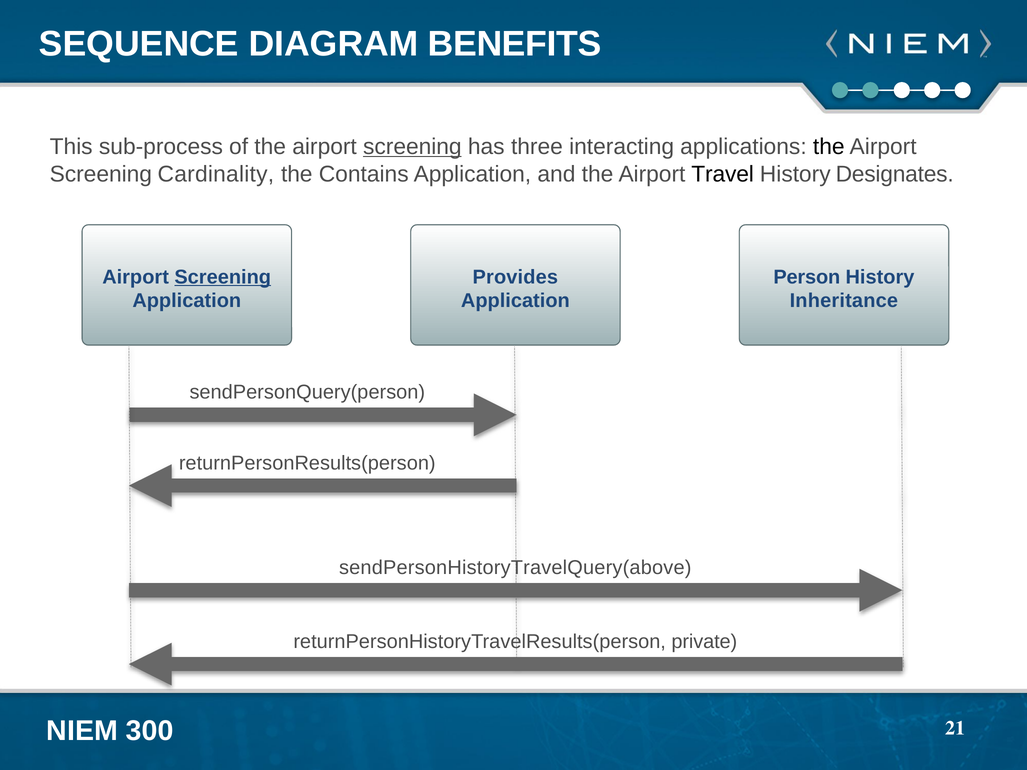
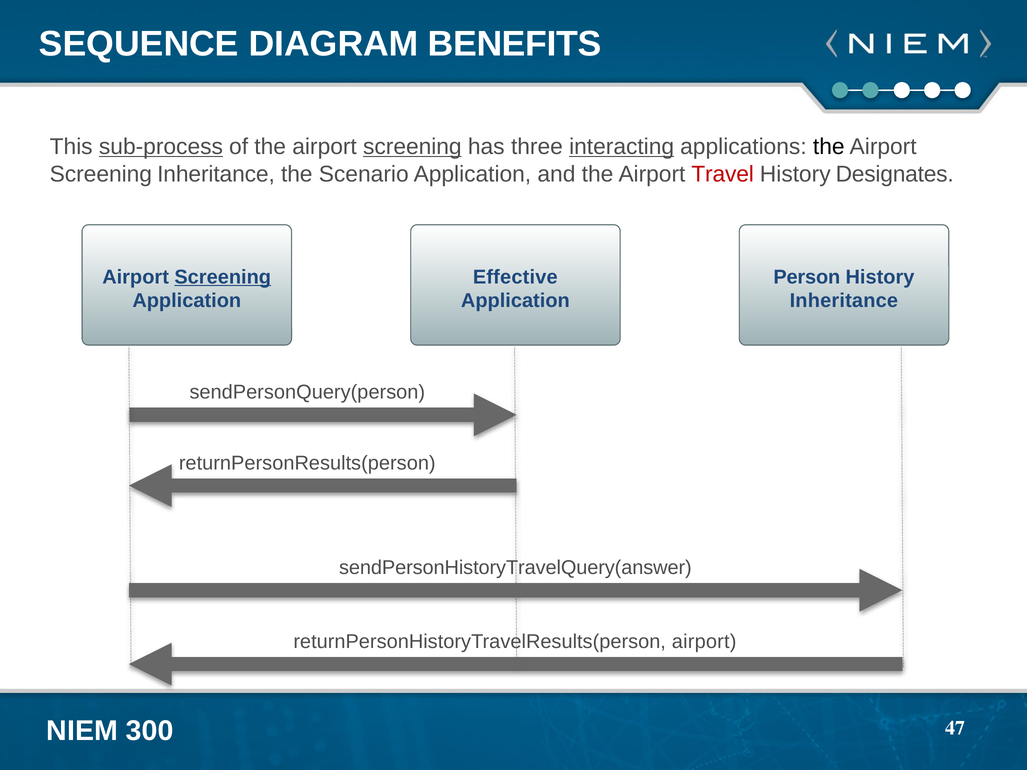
sub-process underline: none -> present (161, 147)
interacting underline: none -> present (622, 147)
Screening Cardinality: Cardinality -> Inheritance (216, 174)
Contains: Contains -> Scenario (364, 174)
Travel colour: black -> red (723, 174)
Provides: Provides -> Effective (515, 277)
sendPersonHistoryTravelQuery(above: sendPersonHistoryTravelQuery(above -> sendPersonHistoryTravelQuery(answer (515, 568)
returnPersonHistoryTravelResults(person private: private -> airport (704, 642)
21: 21 -> 47 (955, 728)
